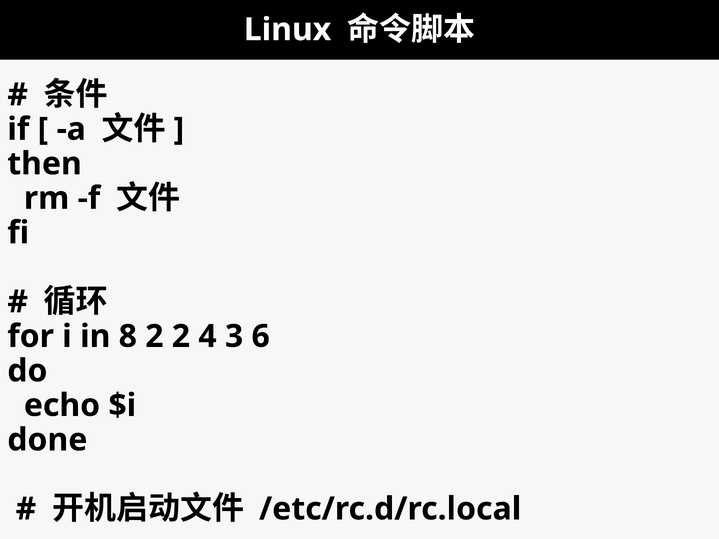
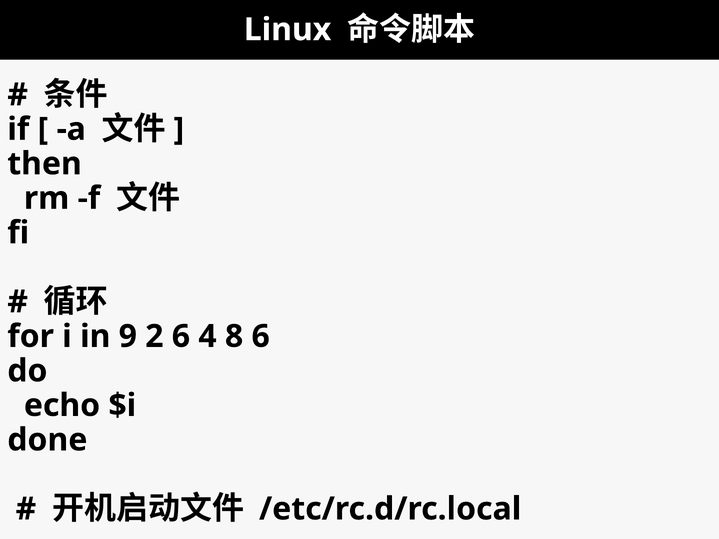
8: 8 -> 9 (128, 336)
2 2: 2 -> 6 (181, 336)
3: 3 -> 8 (234, 336)
